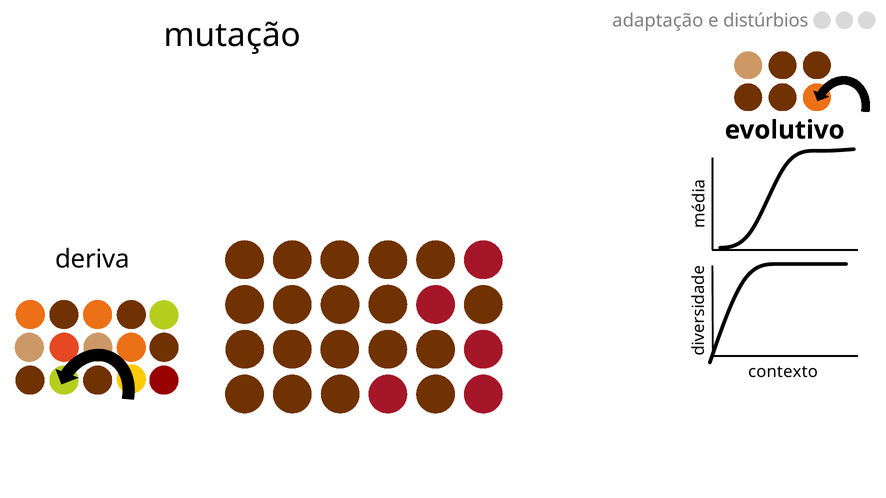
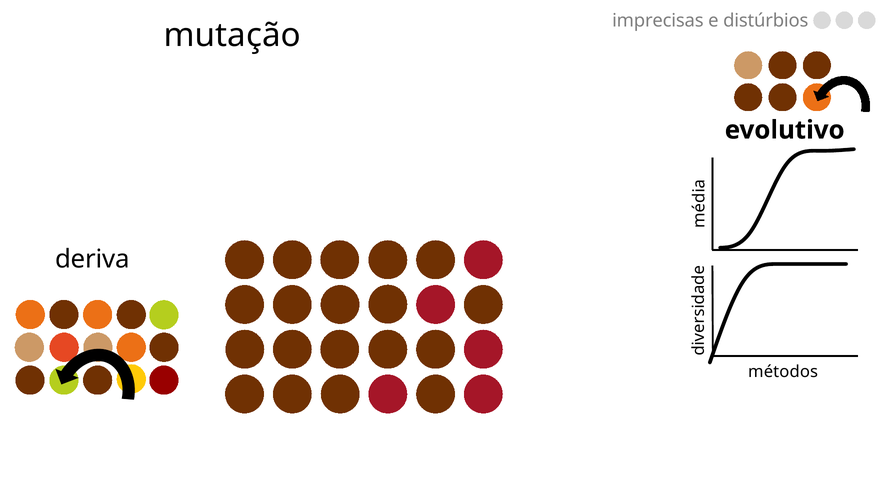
adaptação: adaptação -> imprecisas (658, 21)
contexto: contexto -> métodos (783, 372)
